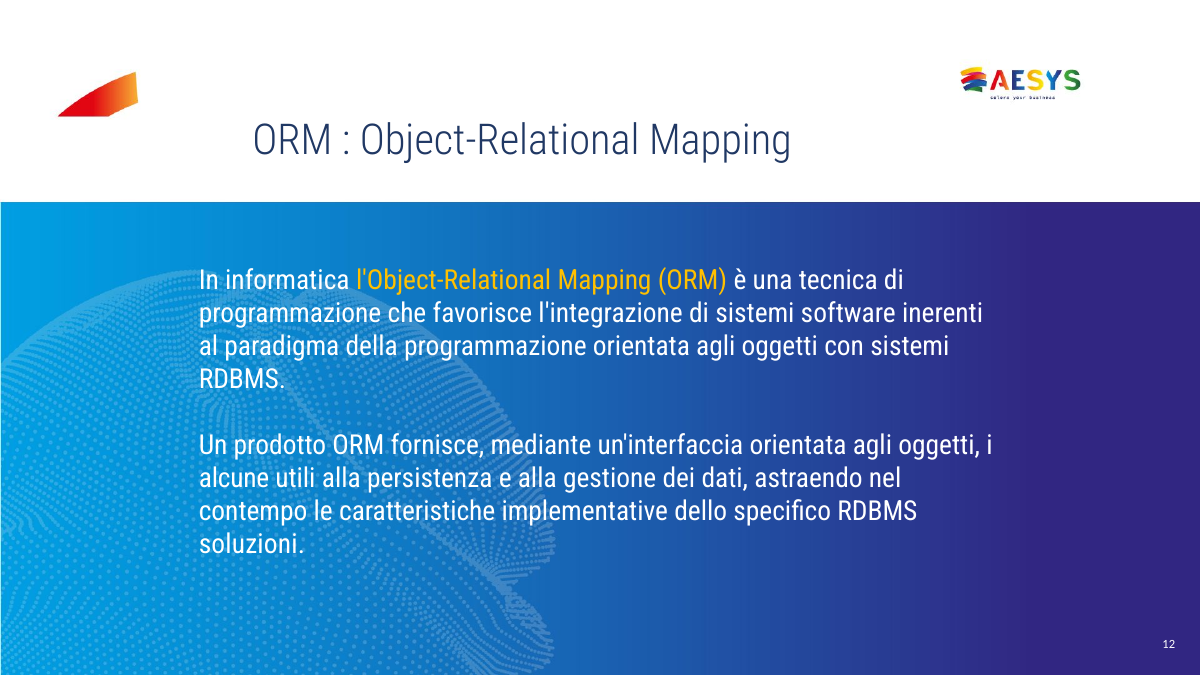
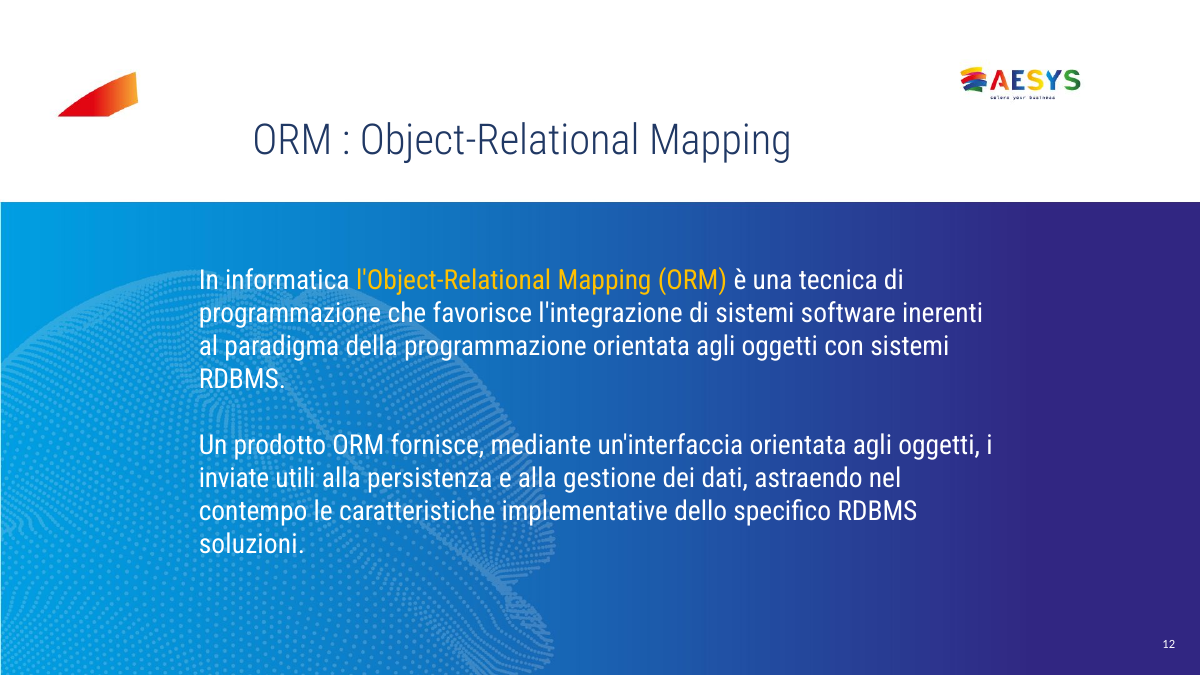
alcune: alcune -> inviate (234, 478)
